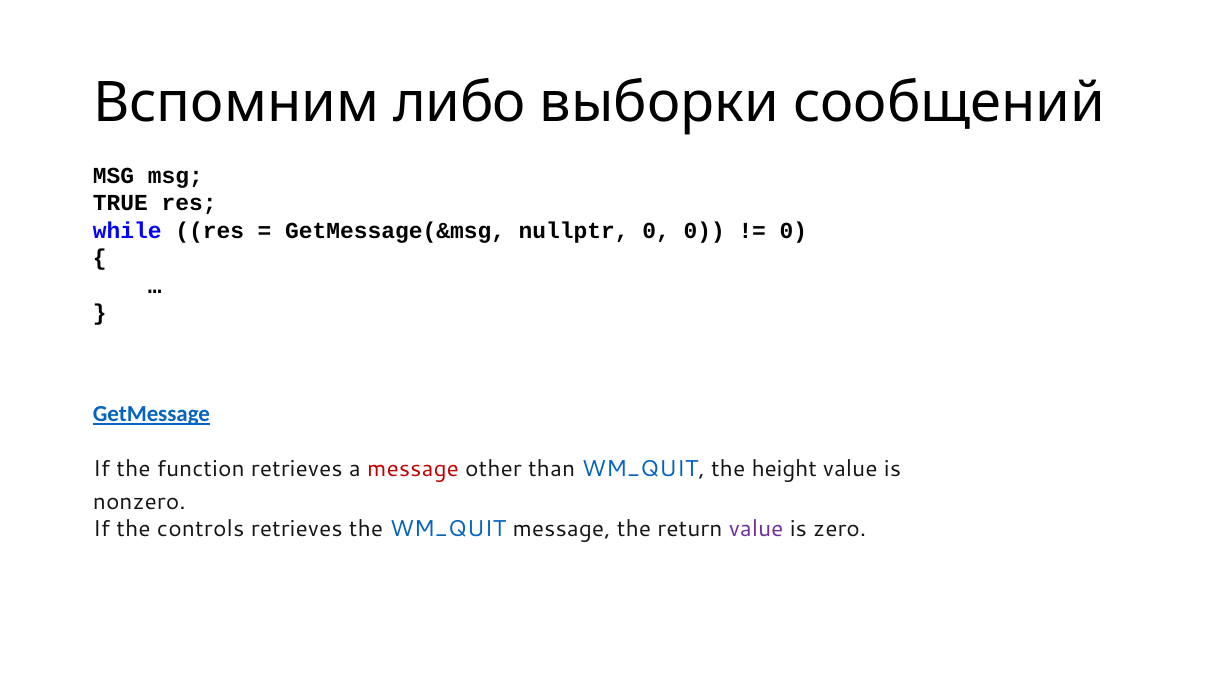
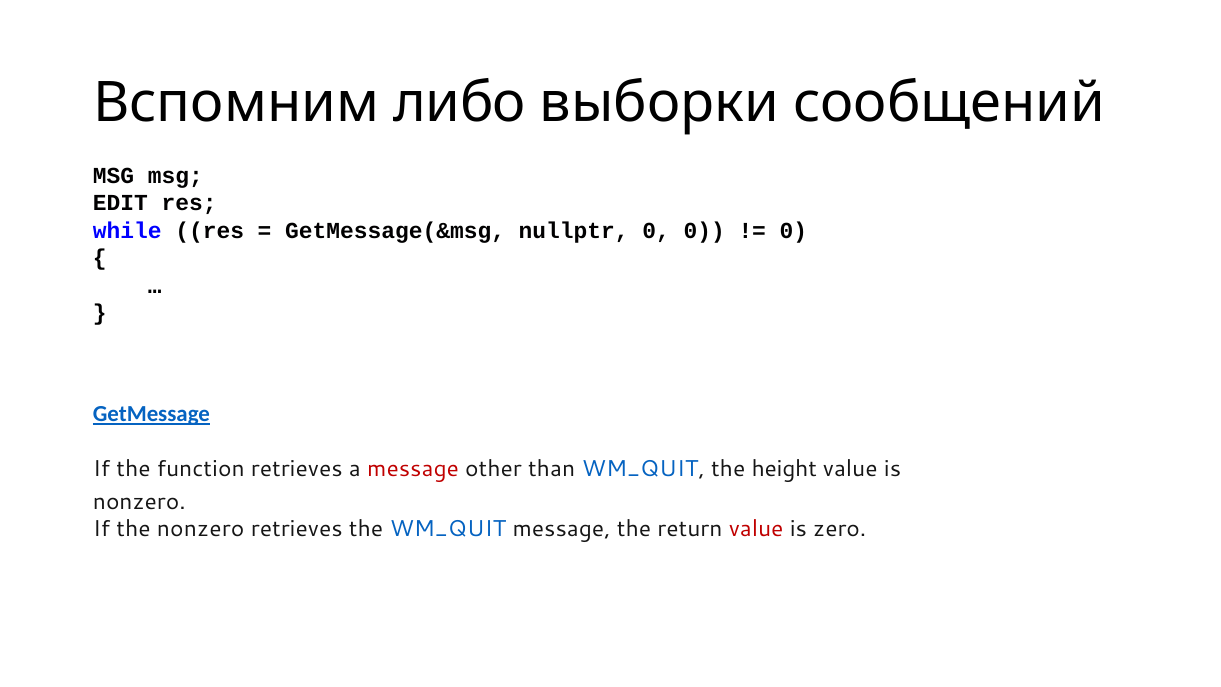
TRUE: TRUE -> EDIT (120, 203)
the controls: controls -> nonzero (201, 529)
value colour: purple -> red (756, 529)
